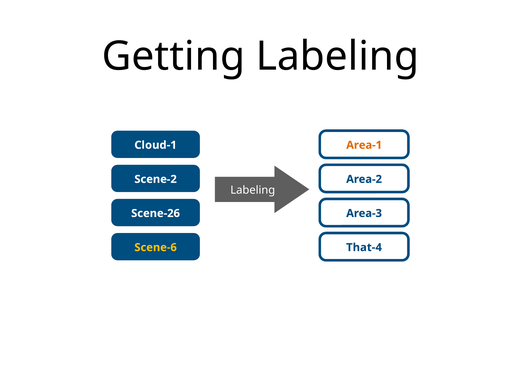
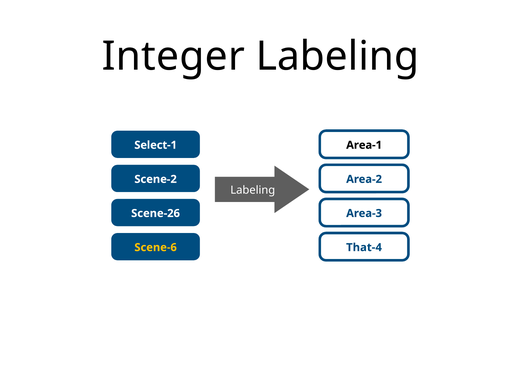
Getting: Getting -> Integer (173, 56)
Cloud-1: Cloud-1 -> Select-1 (156, 145)
Area-1 colour: orange -> black (364, 145)
